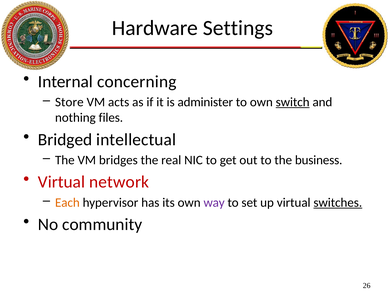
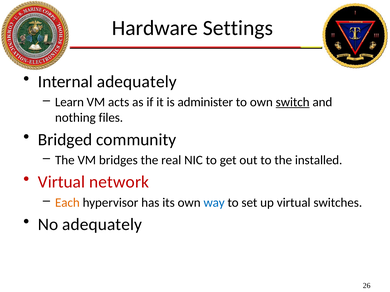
Internal concerning: concerning -> adequately (137, 82)
Store: Store -> Learn (69, 102)
intellectual: intellectual -> community (136, 140)
business: business -> installed (319, 160)
way colour: purple -> blue (214, 203)
switches underline: present -> none (338, 203)
No community: community -> adequately (102, 225)
